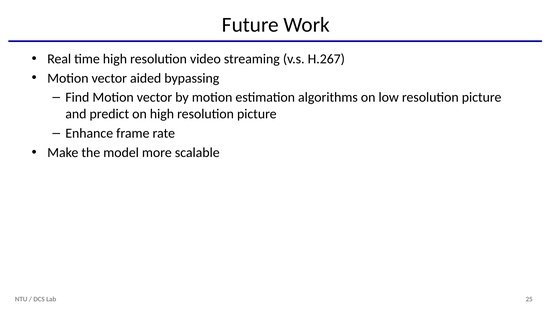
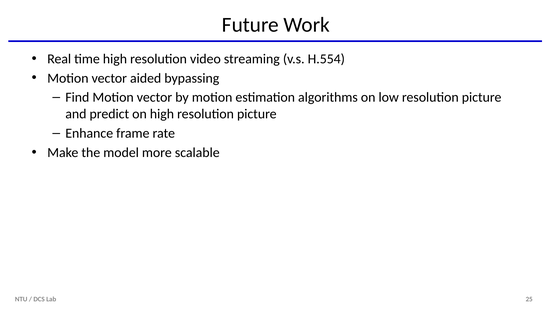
H.267: H.267 -> H.554 (326, 59)
